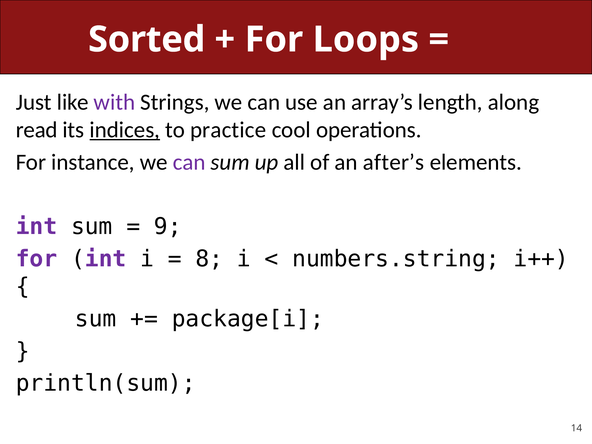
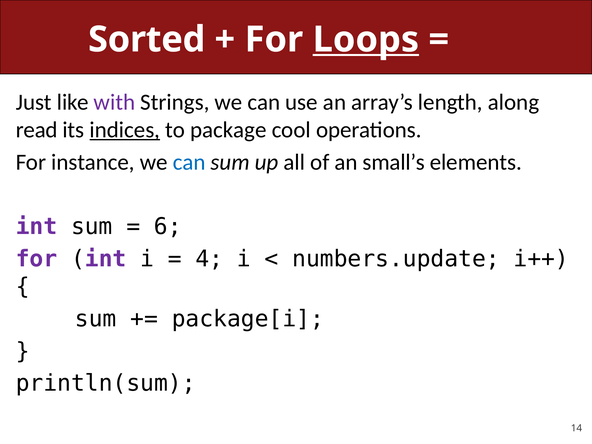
Loops underline: none -> present (366, 40)
practice: practice -> package (228, 130)
can colour: purple -> blue (189, 162)
after’s: after’s -> small’s (394, 162)
9: 9 -> 6 (168, 227)
8: 8 -> 4 (209, 259)
numbers.string: numbers.string -> numbers.update (396, 259)
